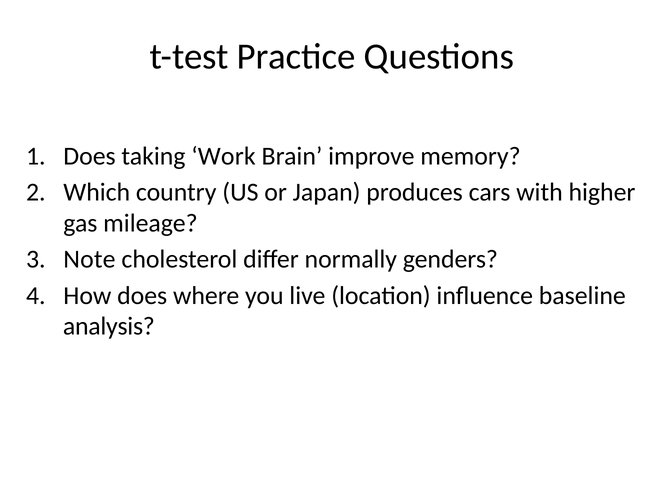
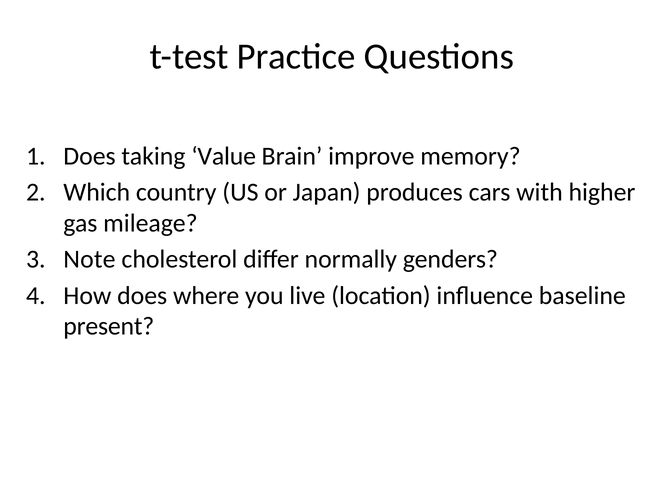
Work: Work -> Value (224, 156)
analysis: analysis -> present (109, 326)
